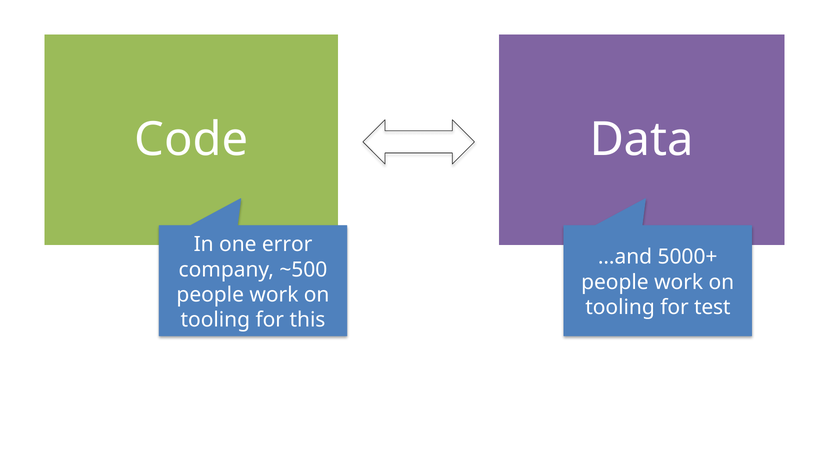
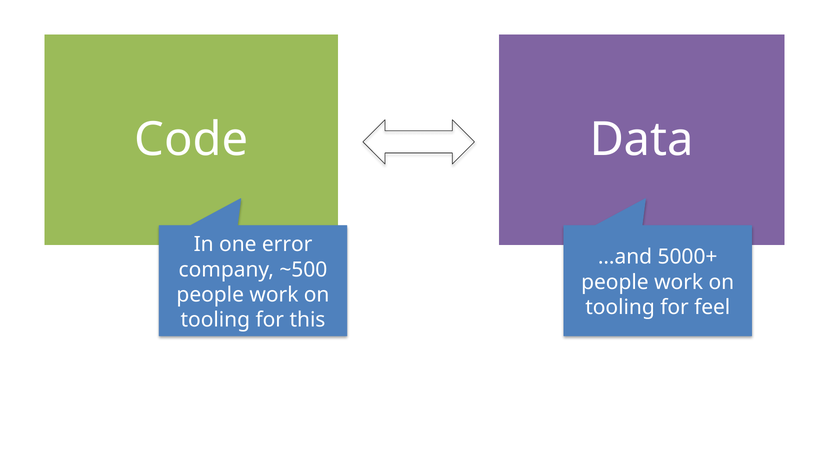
test: test -> feel (712, 307)
